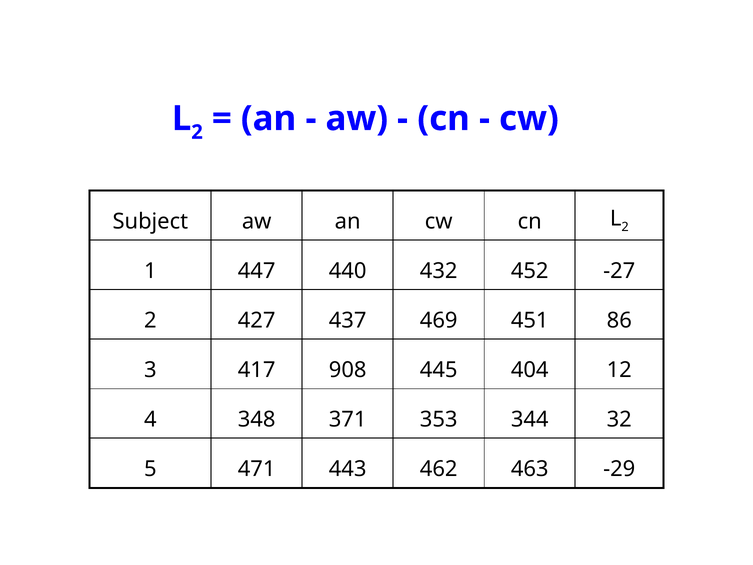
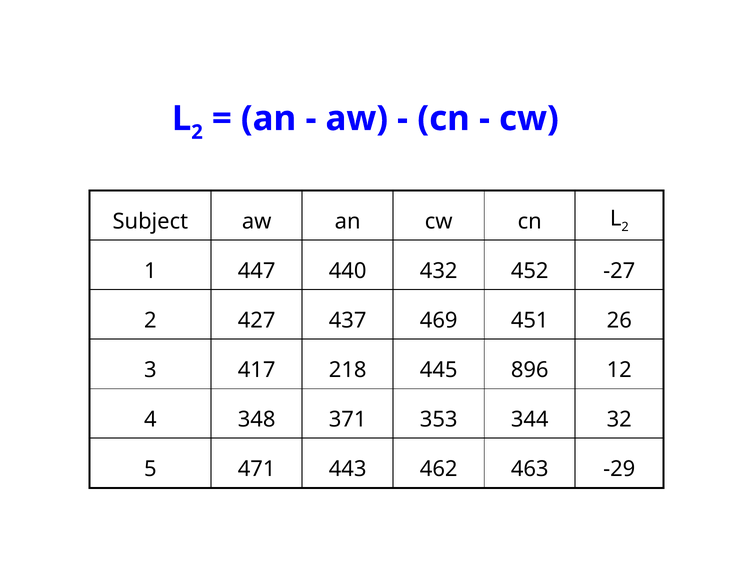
86: 86 -> 26 (619, 320)
908: 908 -> 218 (348, 370)
404: 404 -> 896 (530, 370)
